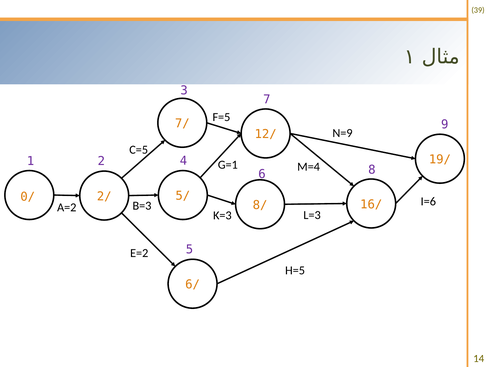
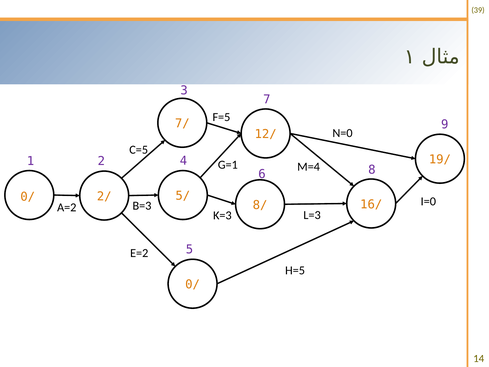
N=9: N=9 -> N=0 (343, 133)
I=6: I=6 -> I=0 (428, 201)
6/: 6/ -> 0/ (193, 284)
